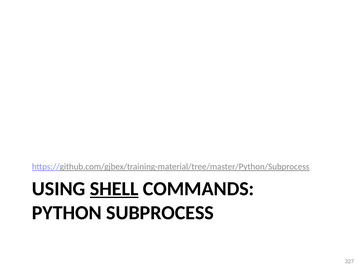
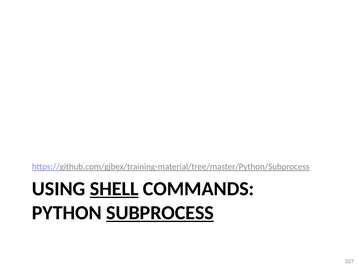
SUBPROCESS underline: none -> present (160, 212)
